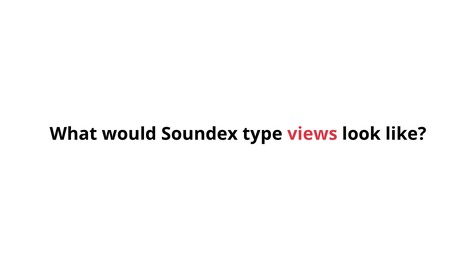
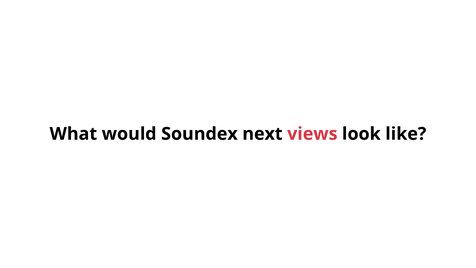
type: type -> next (262, 134)
